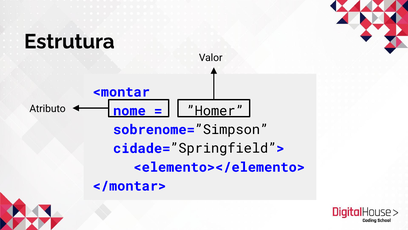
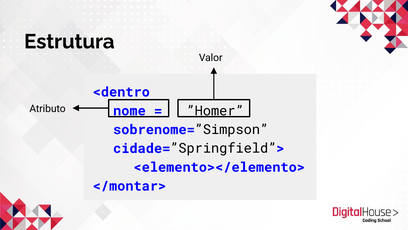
<montar: <montar -> <dentro (121, 92)
